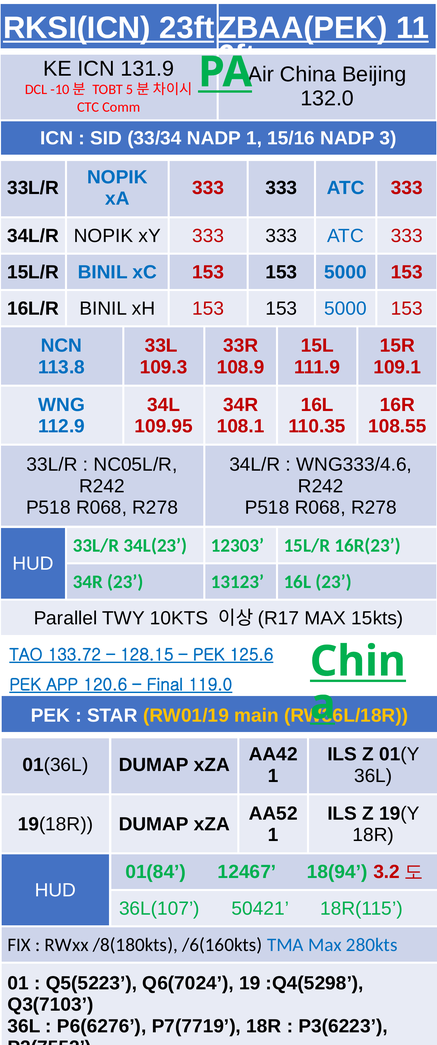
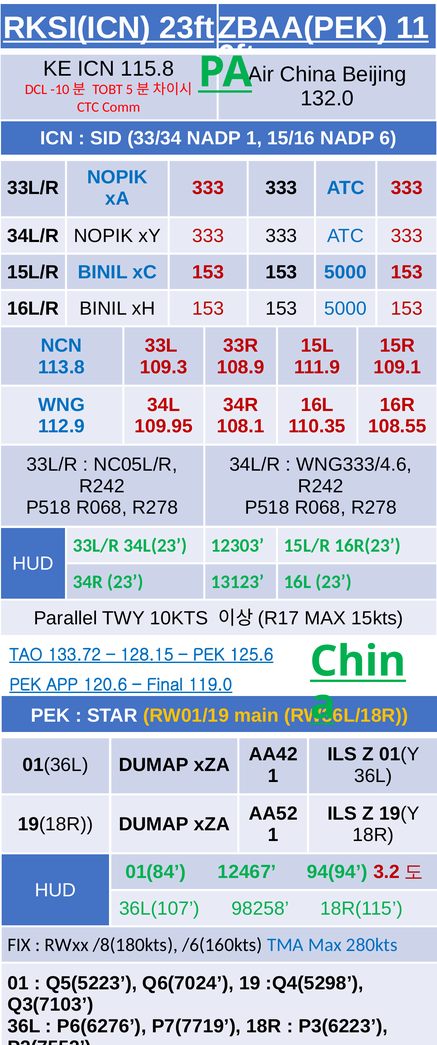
131.9: 131.9 -> 115.8 (147, 69)
3: 3 -> 6 (388, 138)
18(94: 18(94 -> 94(94 (337, 873)
50421: 50421 -> 98258 (260, 909)
